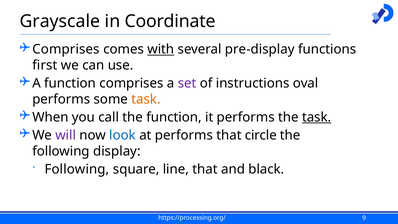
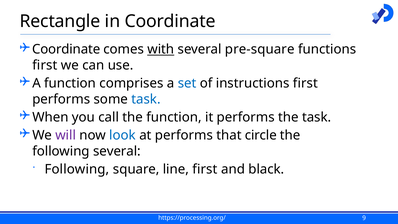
Grayscale: Grayscale -> Rectangle (60, 21)
Comprises: Comprises -> Coordinate (66, 49)
pre-display: pre-display -> pre-square (260, 49)
set colour: purple -> blue (187, 83)
instructions oval: oval -> first (305, 83)
task colour: orange -> blue (146, 99)
task underline: present -> none (317, 117)
following display: display -> several (117, 151)
line that: that -> first (205, 169)
